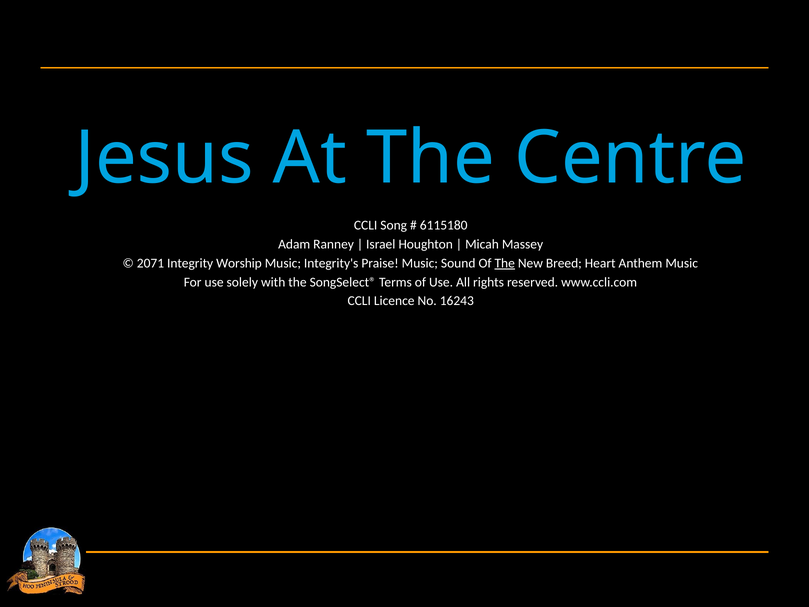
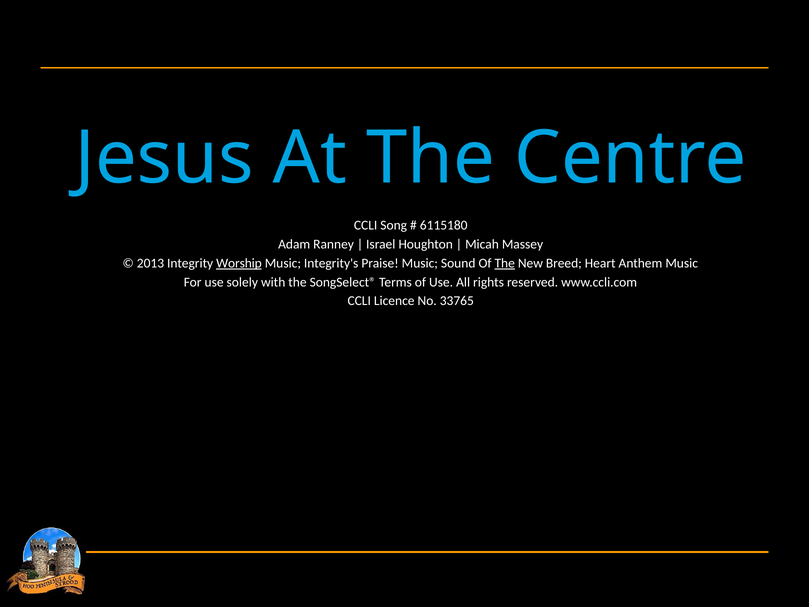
2071: 2071 -> 2013 (150, 263)
Worship underline: none -> present (239, 263)
16243: 16243 -> 33765 (457, 301)
